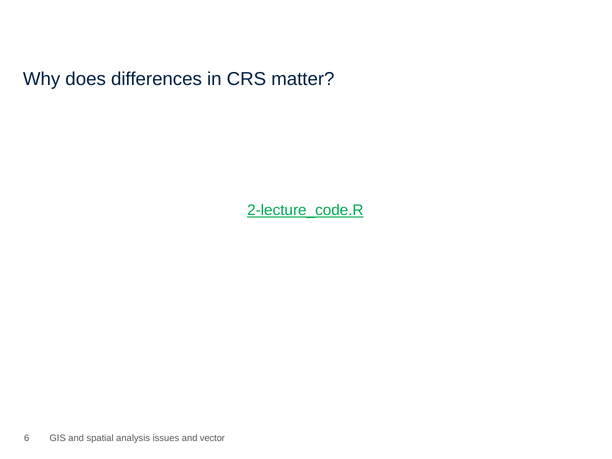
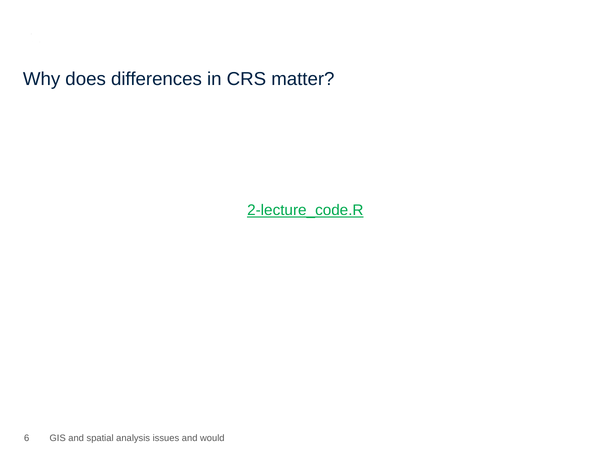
vector: vector -> would (212, 438)
